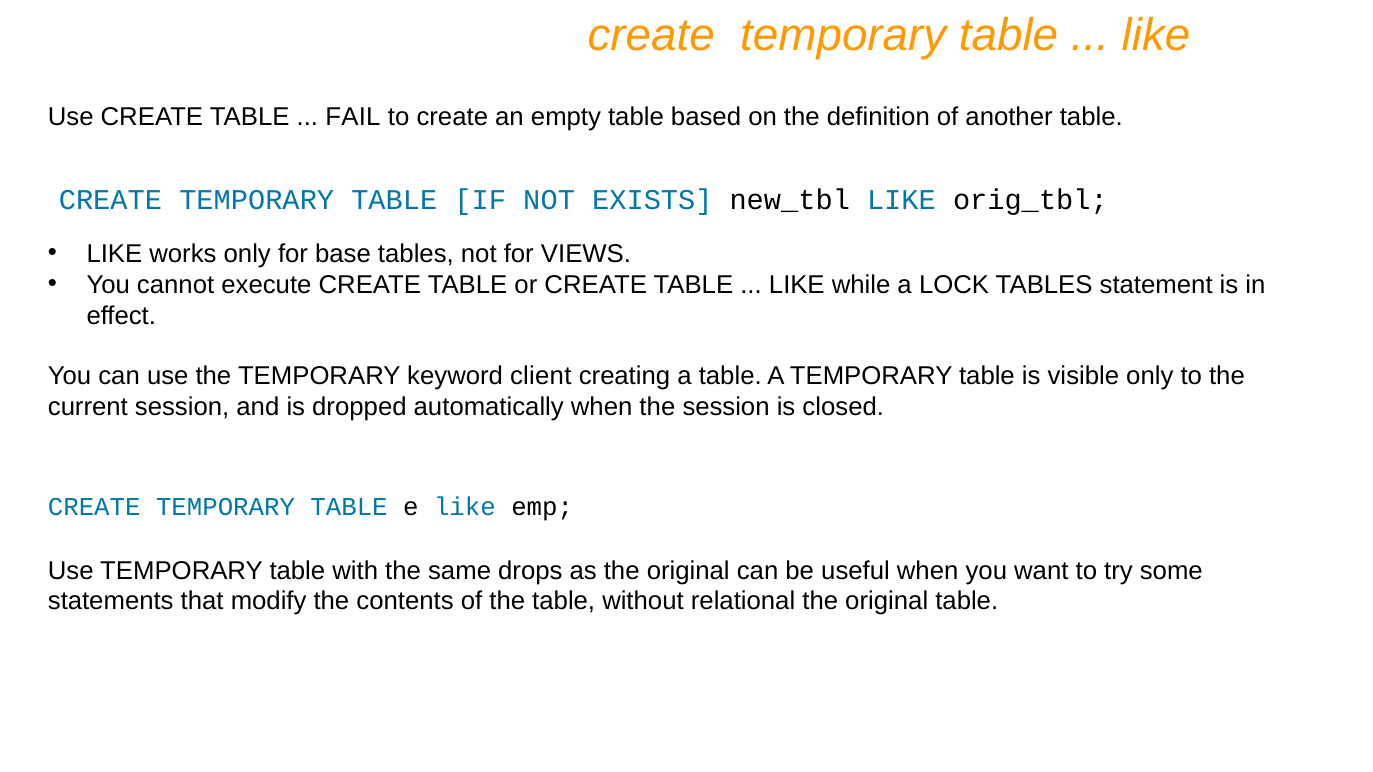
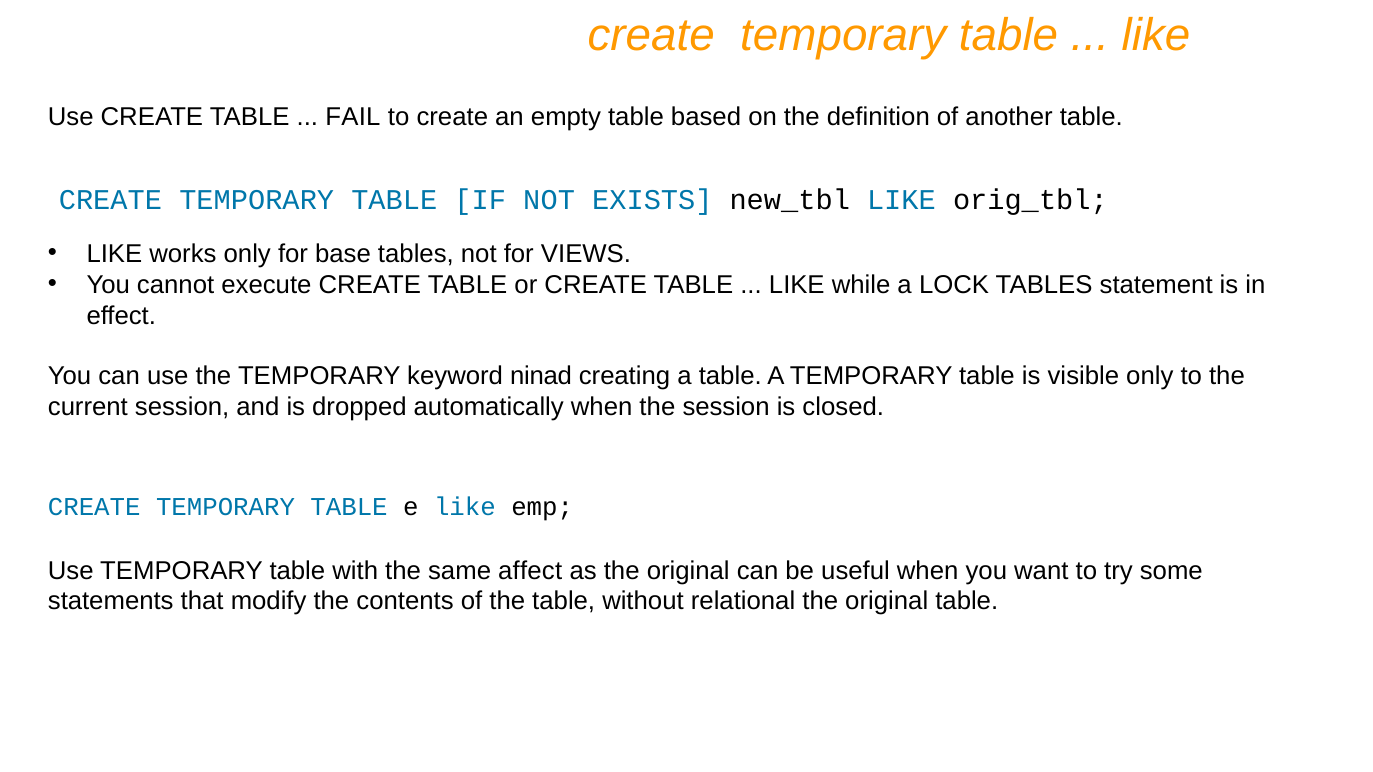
client: client -> ninad (541, 376)
drops: drops -> affect (530, 571)
